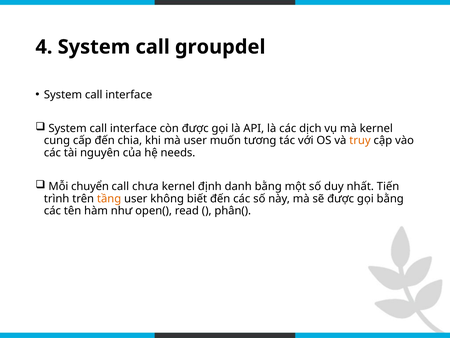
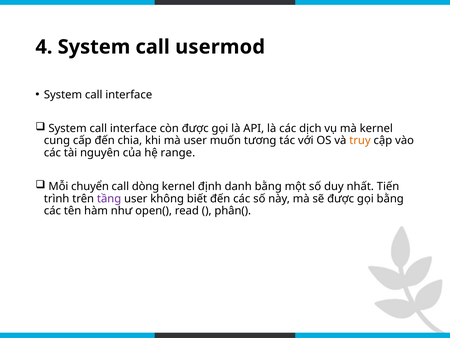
groupdel: groupdel -> usermod (220, 47)
needs: needs -> range (178, 153)
chưa: chưa -> dòng (146, 186)
tầng colour: orange -> purple (109, 198)
